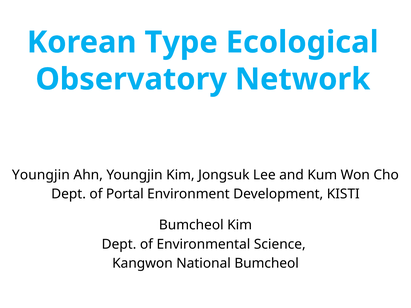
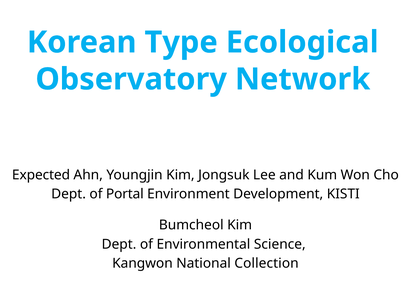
Youngjin: Youngjin -> Expected (41, 175)
National Bumcheol: Bumcheol -> Collection (267, 264)
